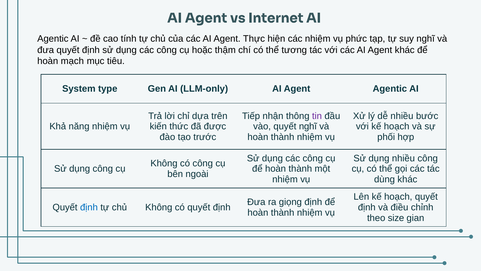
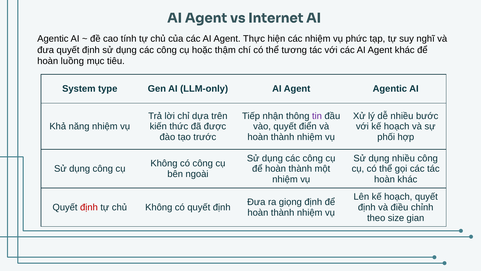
mạch: mạch -> luồng (72, 61)
quyết nghĩ: nghĩ -> điển (308, 126)
dùng: dùng -> hoàn (385, 179)
định colour: blue -> red (89, 207)
